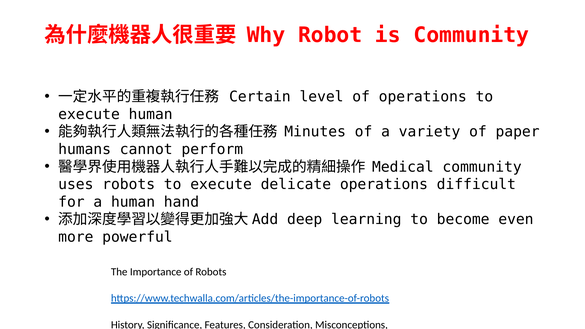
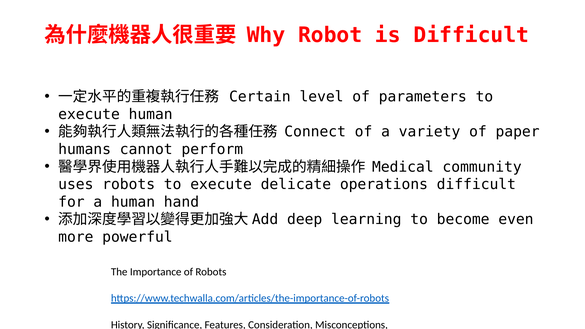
is Community: Community -> Difficult (471, 35)
of operations: operations -> parameters (423, 97)
Minutes: Minutes -> Connect (315, 132)
